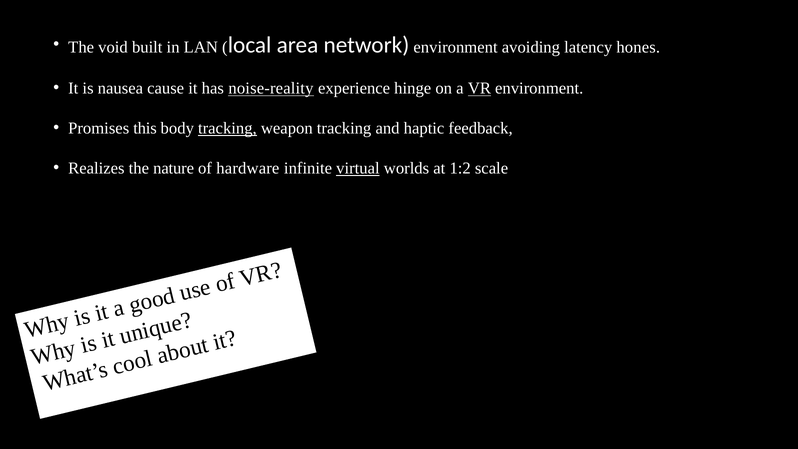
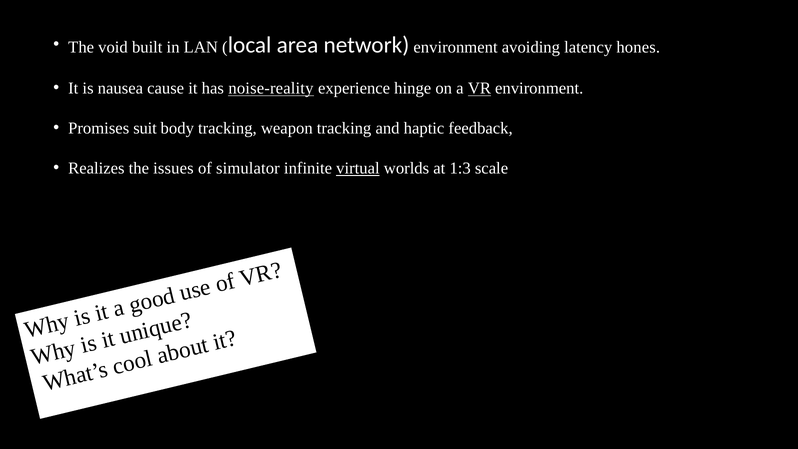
this: this -> suit (145, 128)
tracking underline: present -> none (227, 128)
nature: nature -> issues (173, 168)
hardware: hardware -> simulator (248, 168)
1:2: 1:2 -> 1:3 (460, 168)
